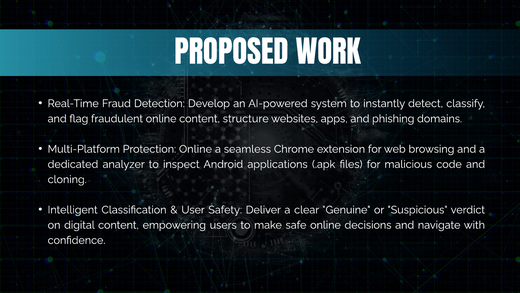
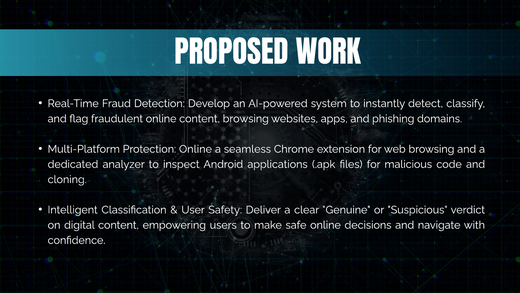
content structure: structure -> browsing (246, 119)
